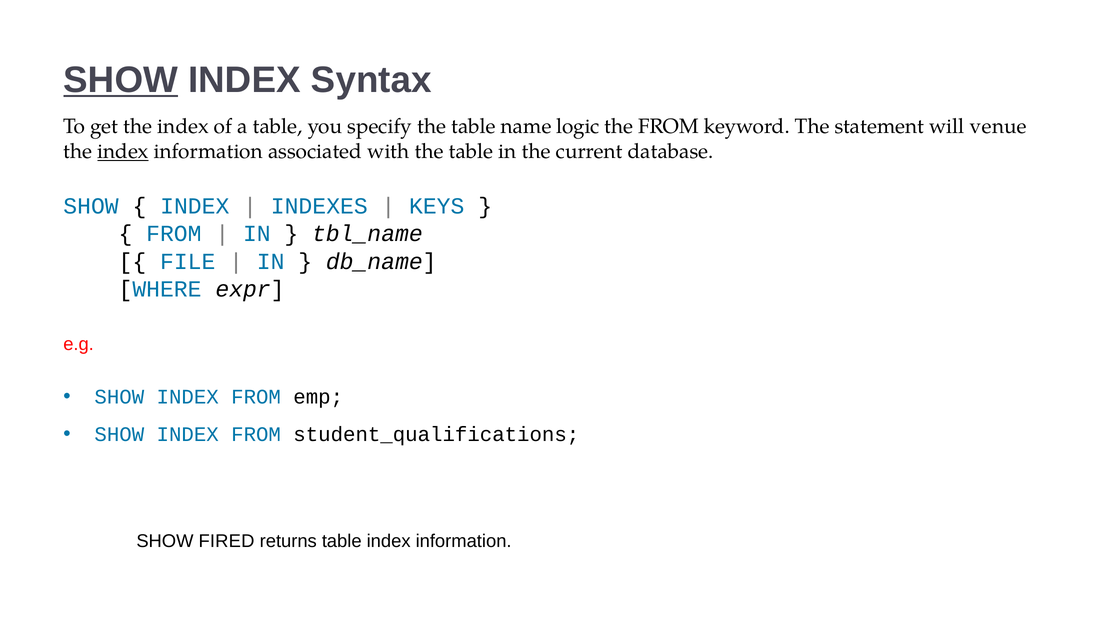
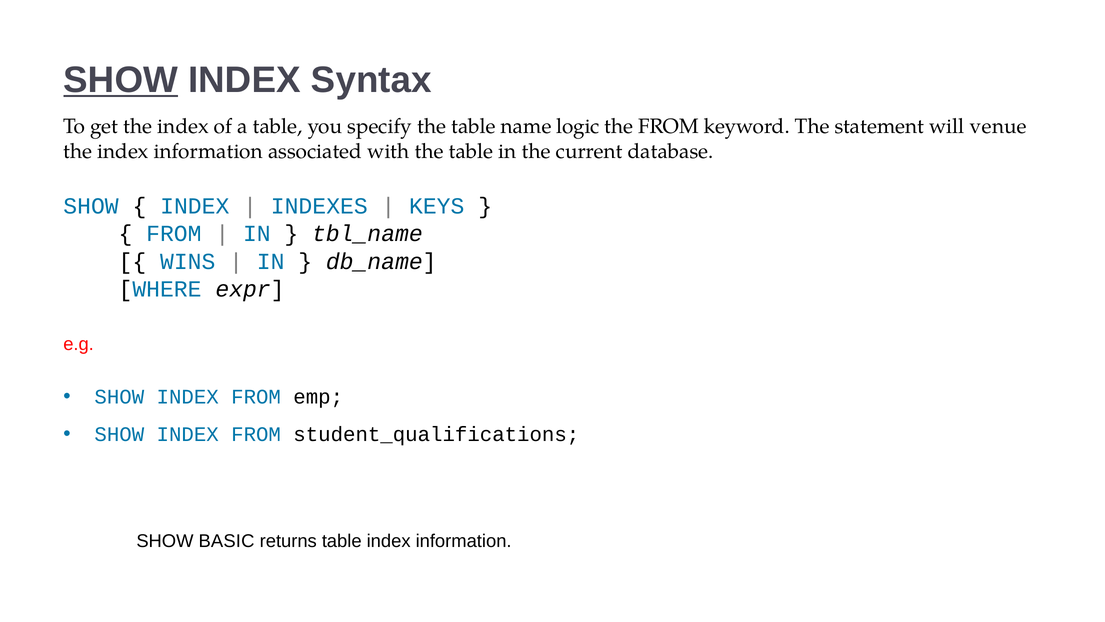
index underline: present -> none (123, 151)
FILE: FILE -> WINS (188, 261)
FIRED: FIRED -> BASIC (226, 541)
